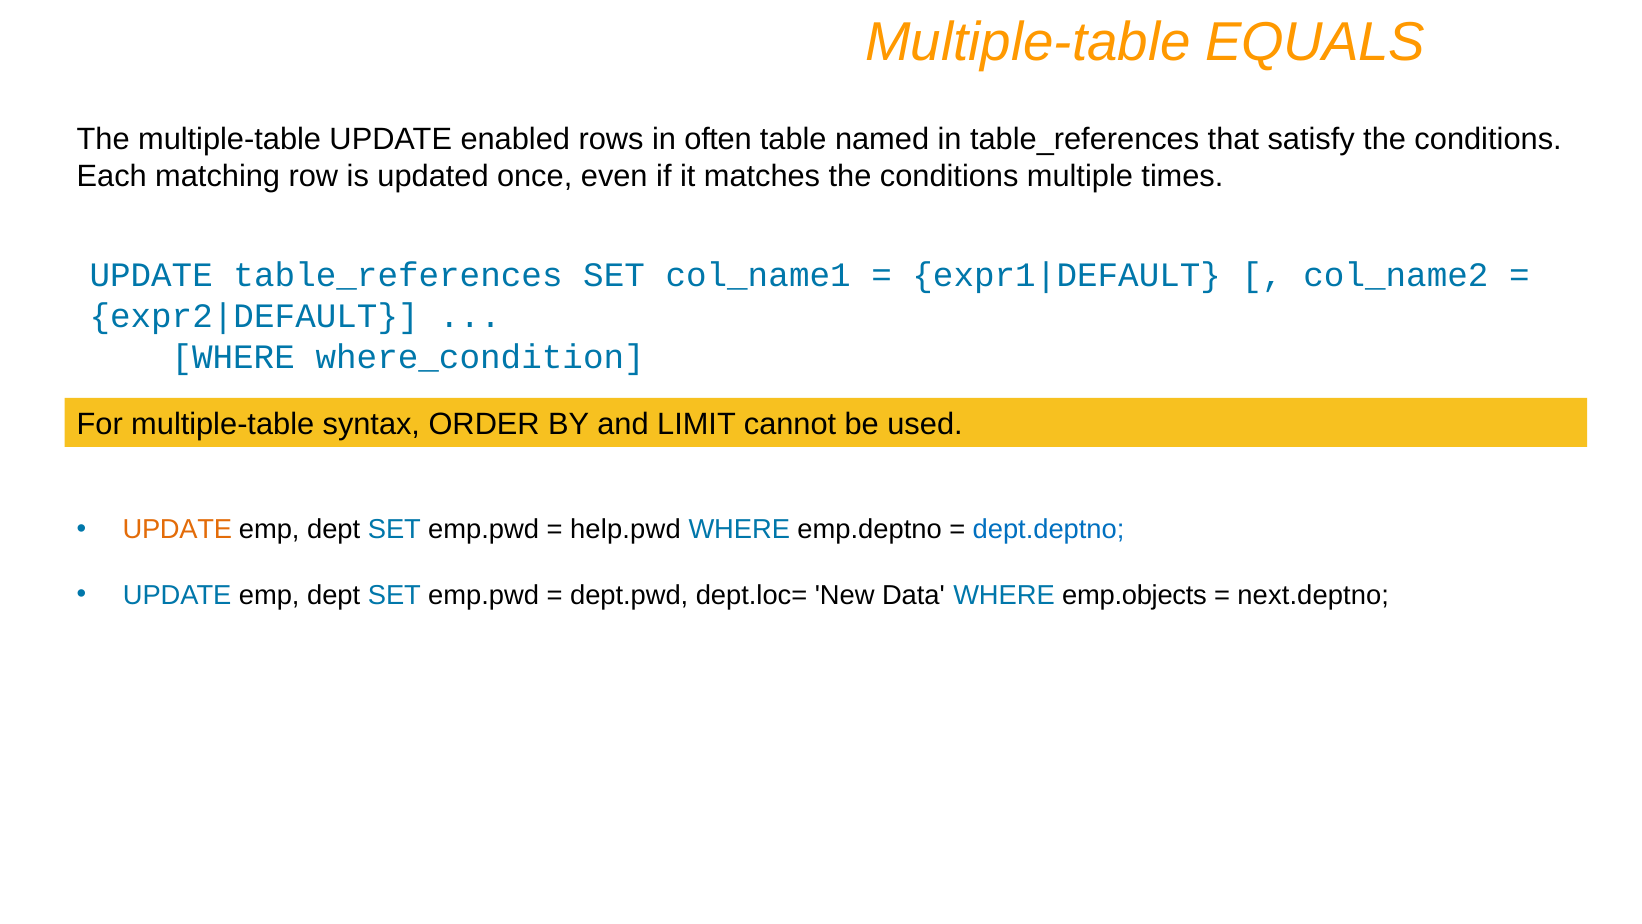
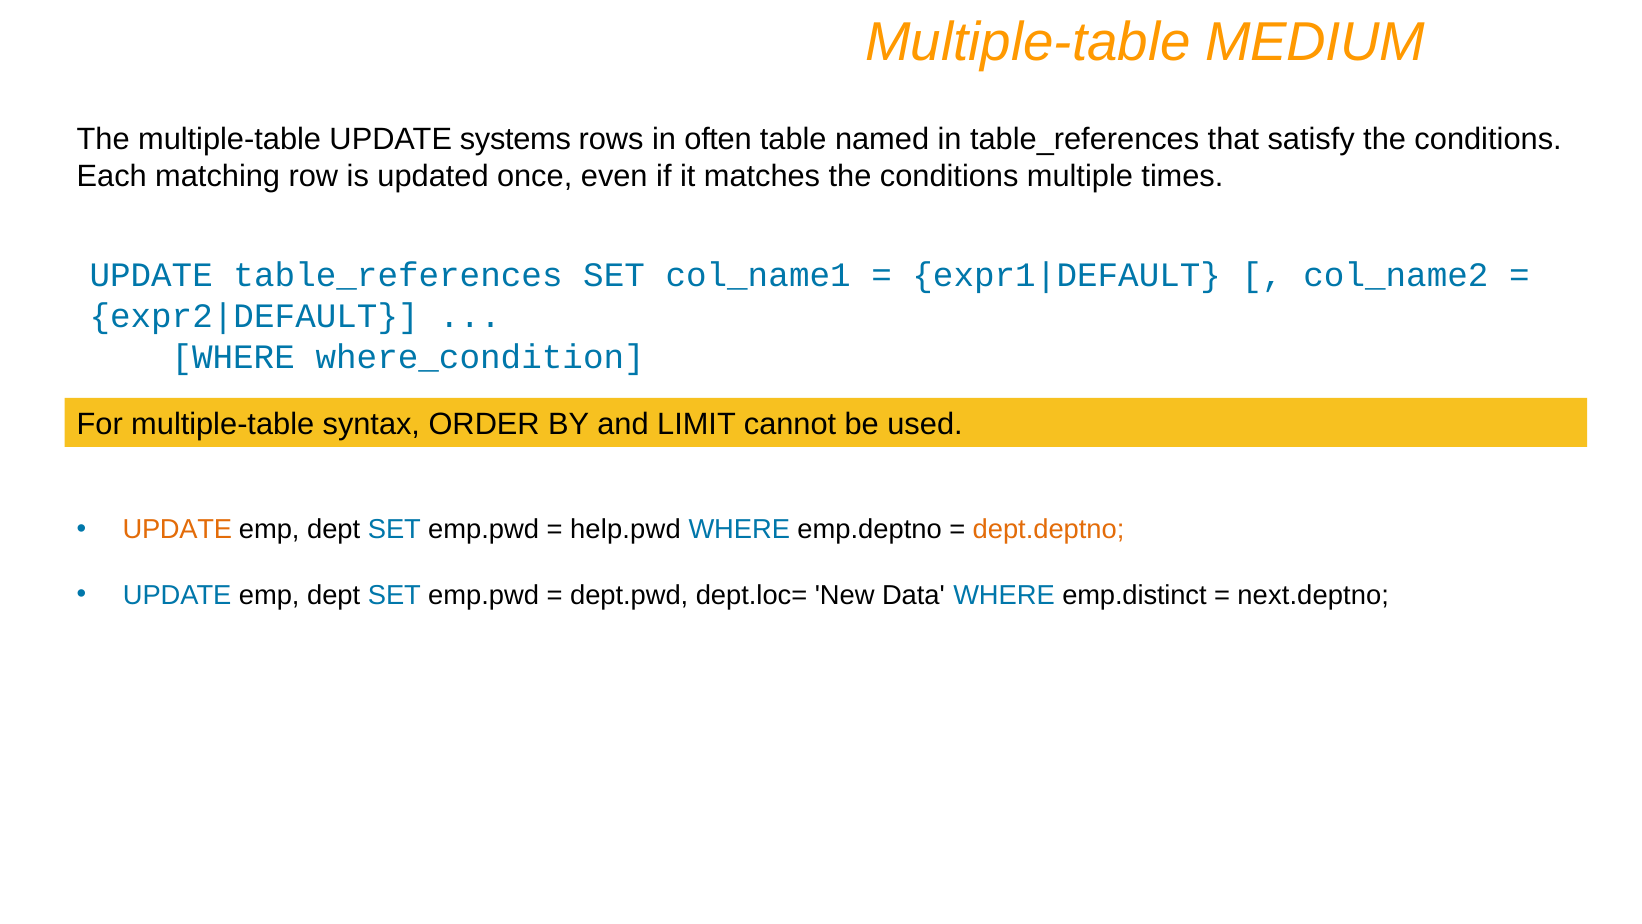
EQUALS: EQUALS -> MEDIUM (1315, 43)
enabled: enabled -> systems (515, 140)
dept.deptno colour: blue -> orange (1049, 529)
emp.objects: emp.objects -> emp.distinct (1134, 595)
